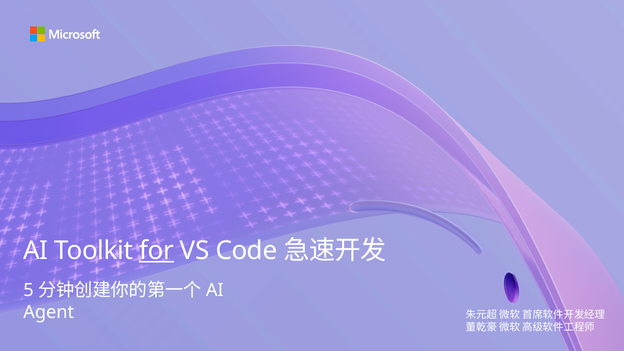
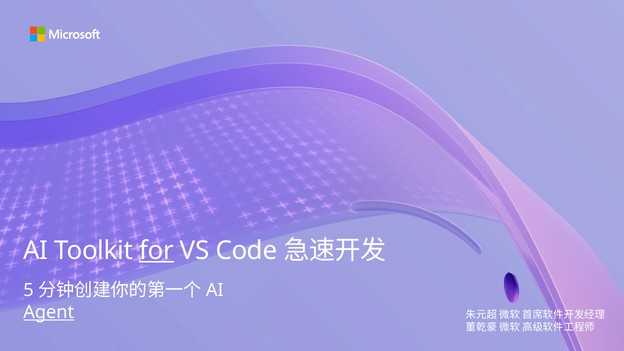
Agent underline: none -> present (49, 312)
